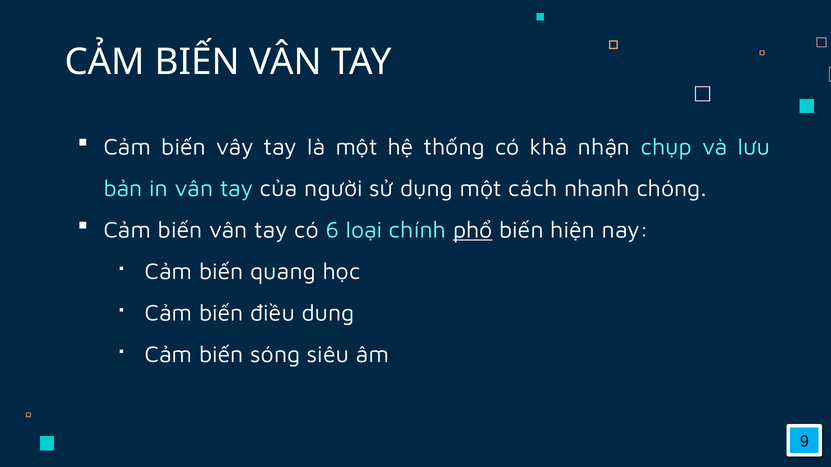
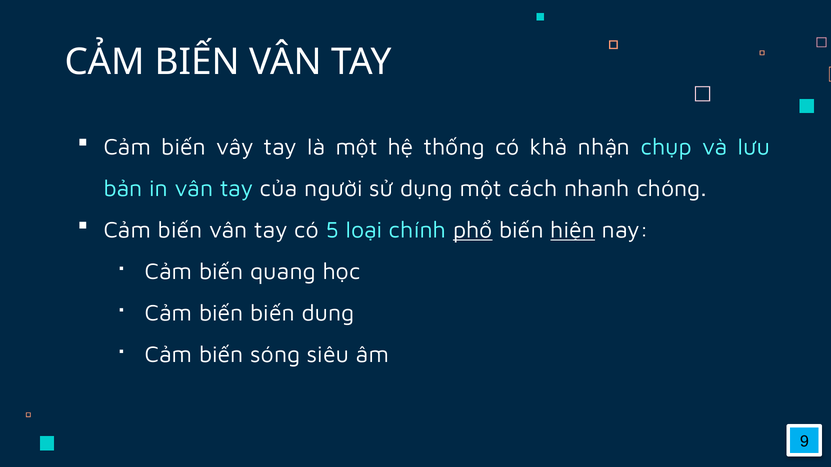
6: 6 -> 5 (332, 230)
hiện underline: none -> present (573, 230)
biến điều: điều -> biến (273, 313)
